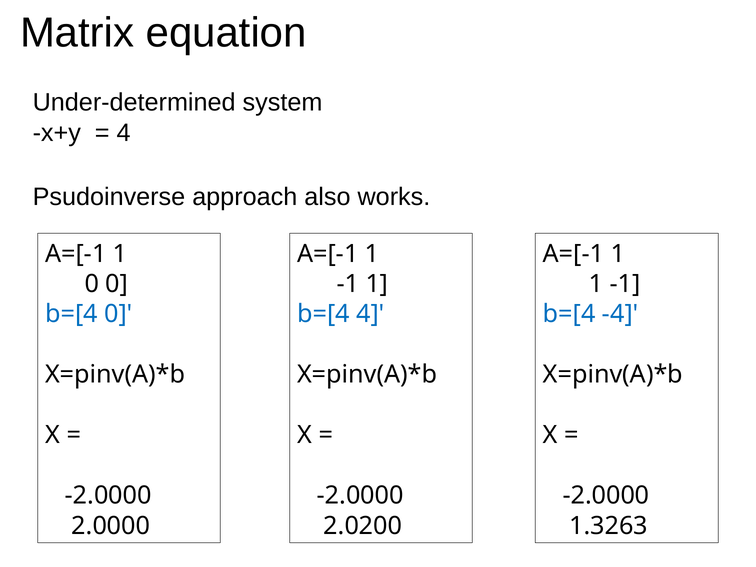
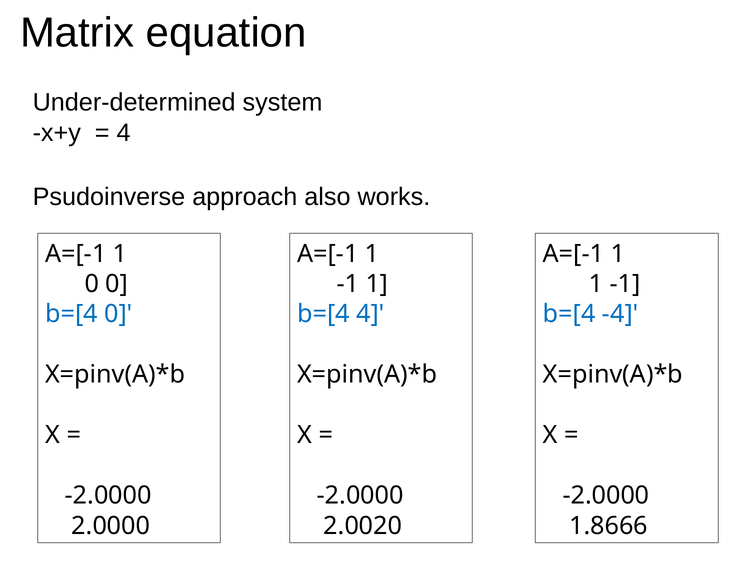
2.0200: 2.0200 -> 2.0020 (363, 526)
1.3263: 1.3263 -> 1.8666 (609, 526)
